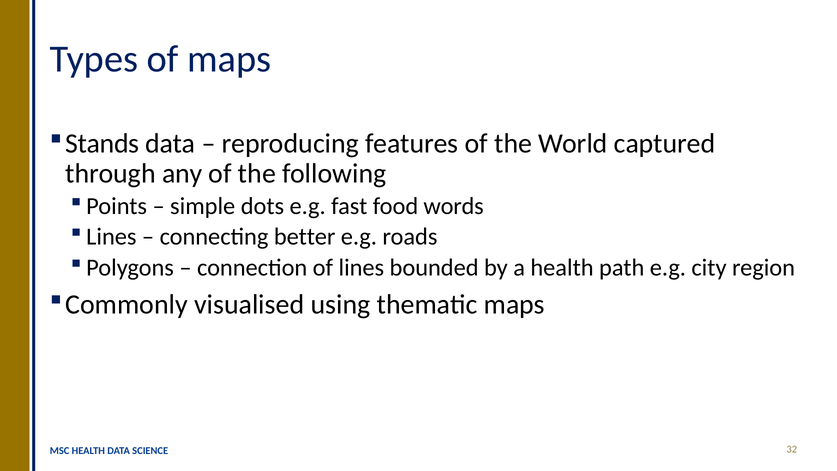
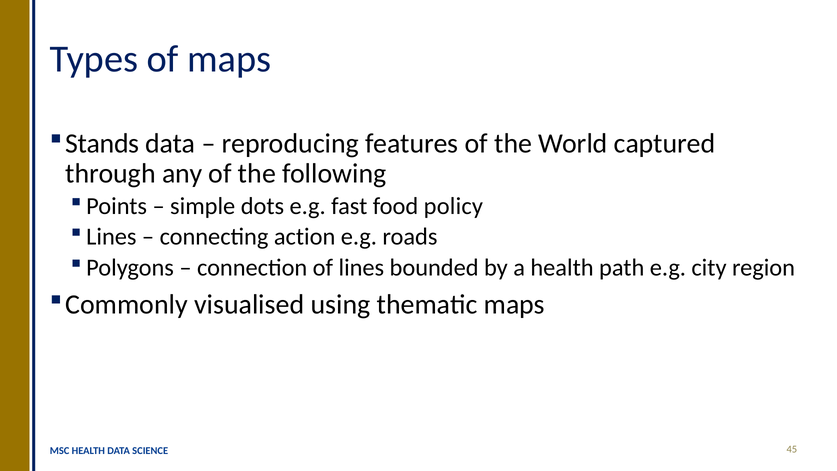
words: words -> policy (453, 206)
better: better -> action (305, 237)
32: 32 -> 45 (792, 449)
